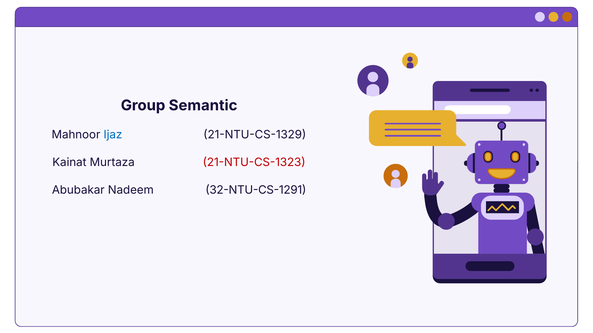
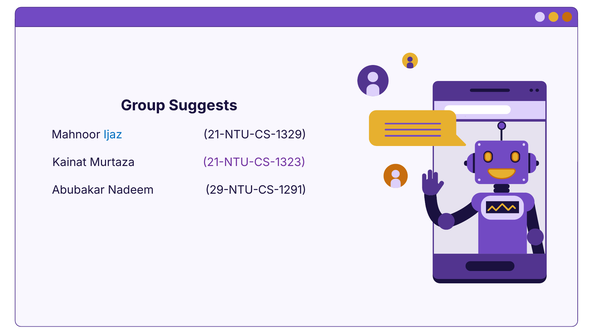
Semantic: Semantic -> Suggests (203, 106)
21-NTU-CS-1323 colour: red -> purple (254, 163)
32-NTU-CS-1291: 32-NTU-CS-1291 -> 29-NTU-CS-1291 (256, 190)
